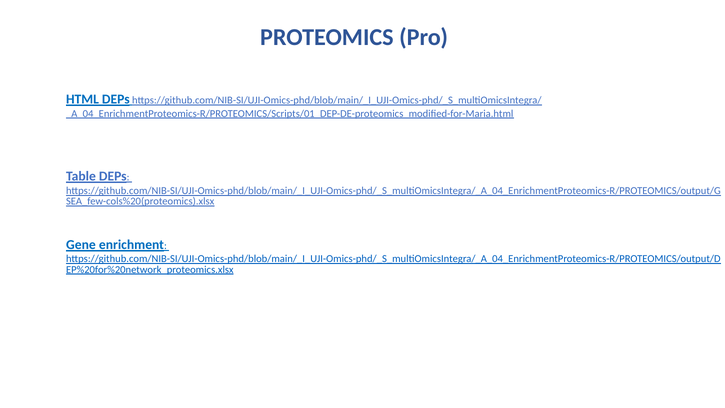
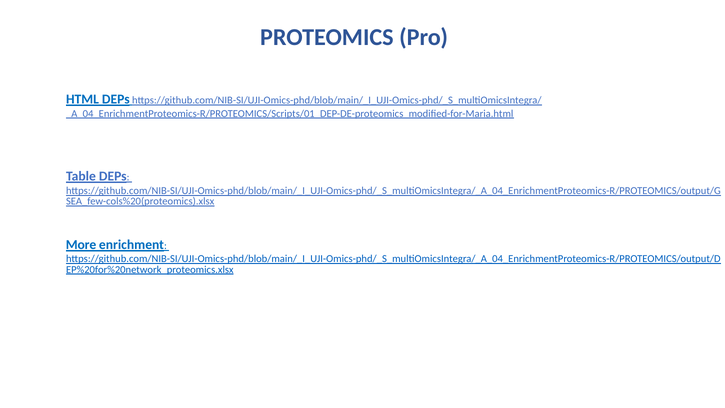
Gene: Gene -> More (81, 245)
